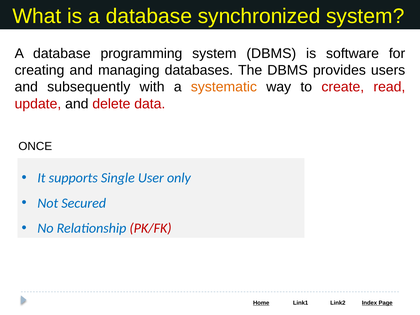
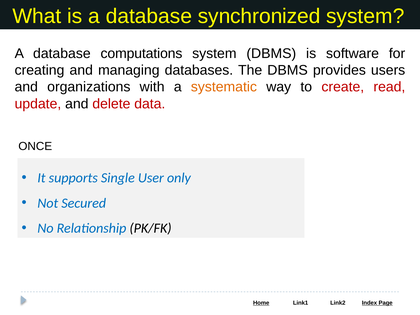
programming: programming -> computations (141, 53)
subsequently: subsequently -> organizations (89, 87)
PK/FK colour: red -> black (151, 228)
